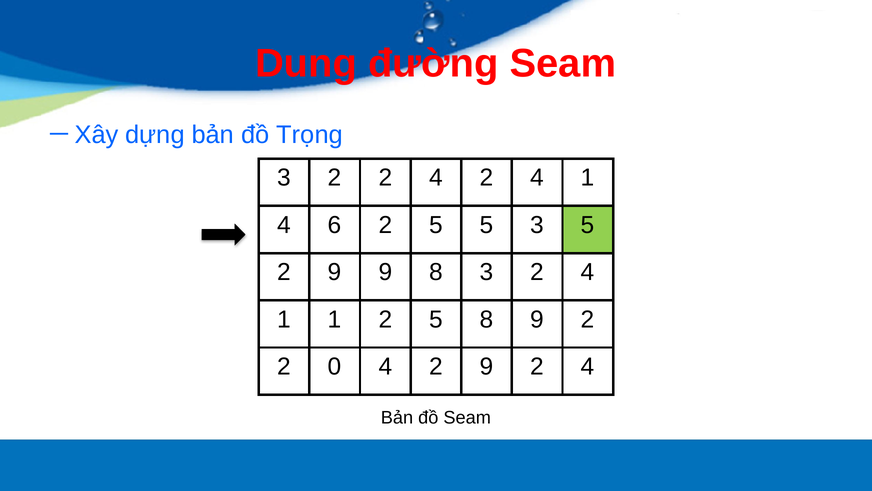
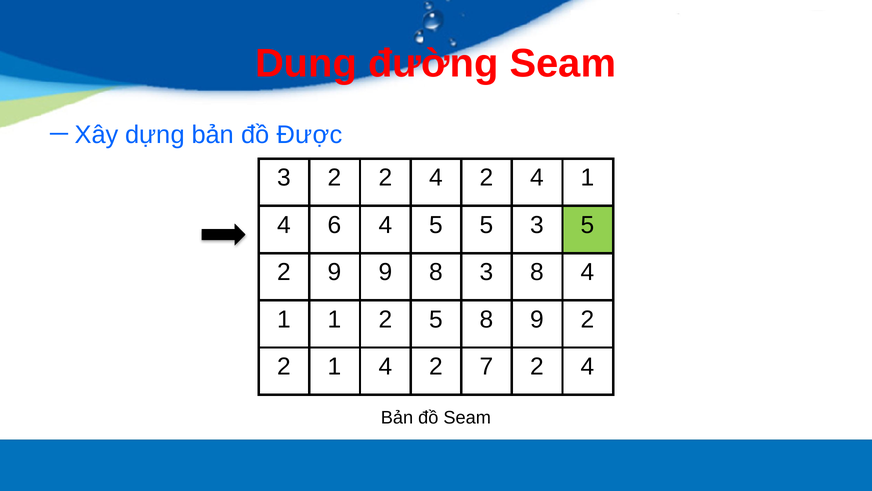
Trọng: Trọng -> Được (309, 135)
6 2: 2 -> 4 (385, 225)
8 3 2: 2 -> 8 (537, 272)
2 0: 0 -> 1 (335, 366)
4 2 9: 9 -> 7 (487, 366)
